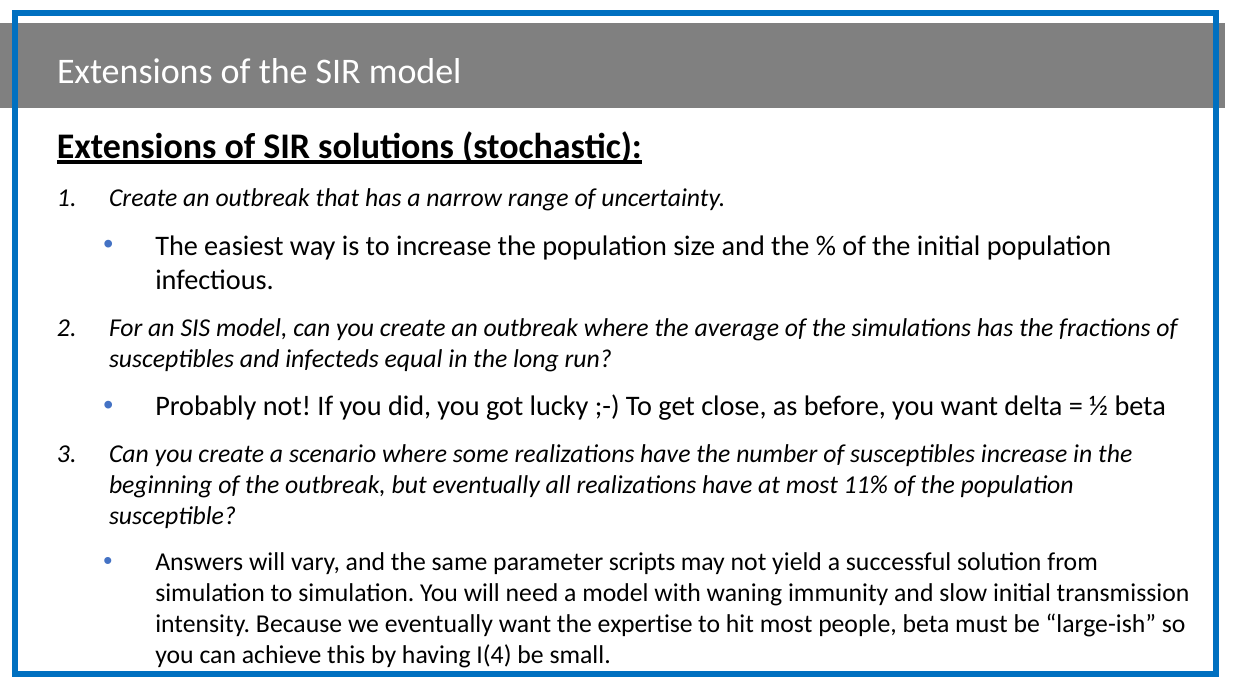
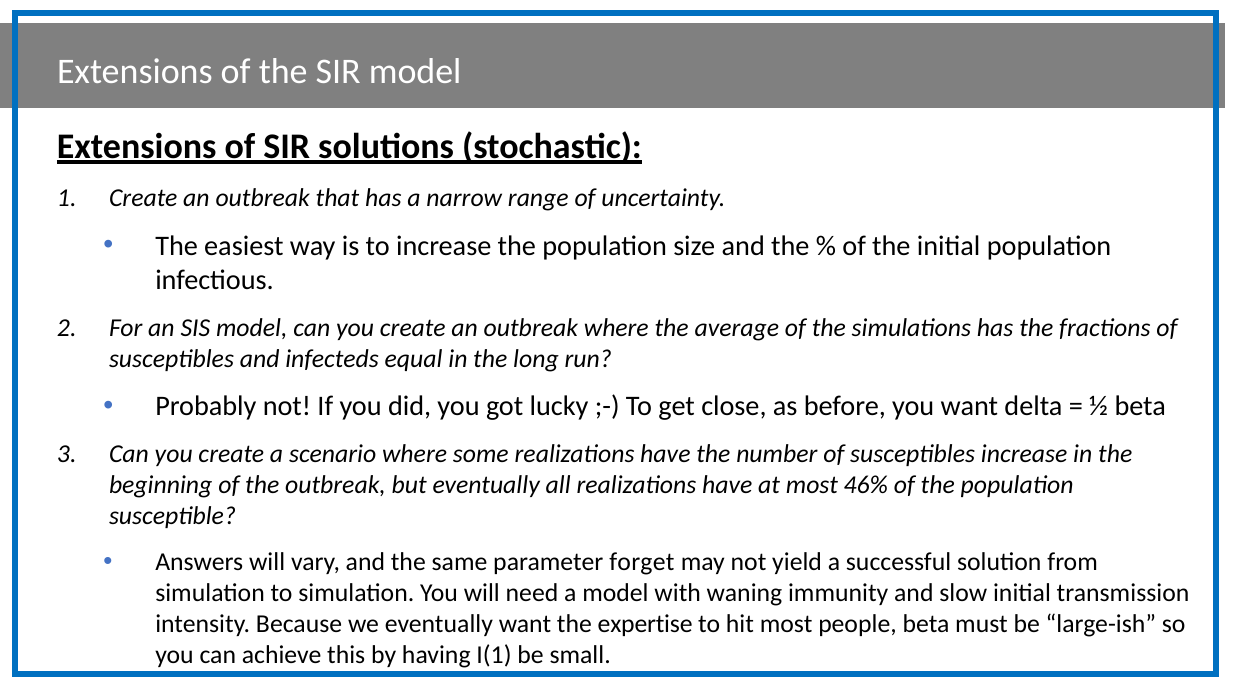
11%: 11% -> 46% (866, 485)
scripts: scripts -> forget (642, 562)
I(4: I(4 -> I(1 (494, 655)
